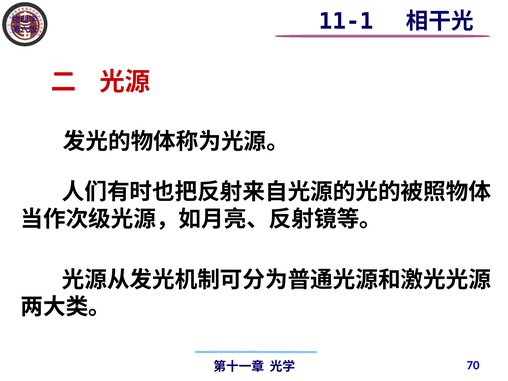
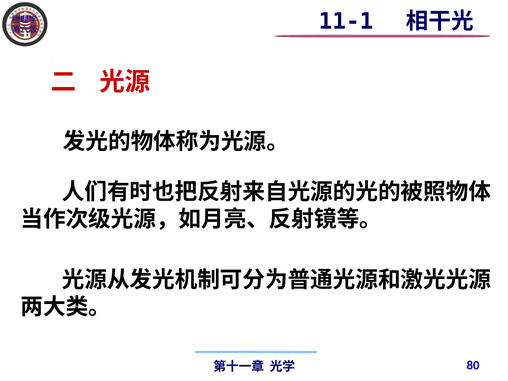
70: 70 -> 80 (473, 365)
